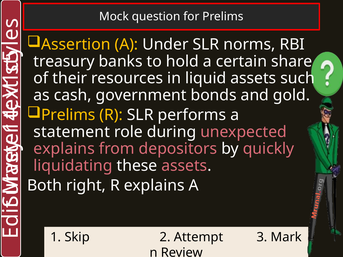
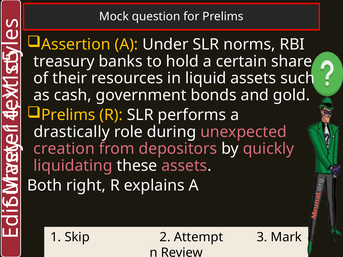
statement: statement -> drastically (72, 132)
explains: explains -> creation (64, 149)
